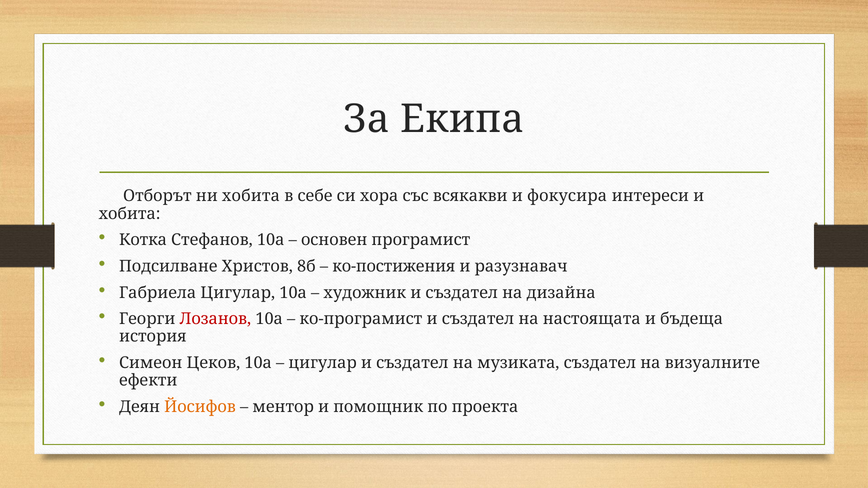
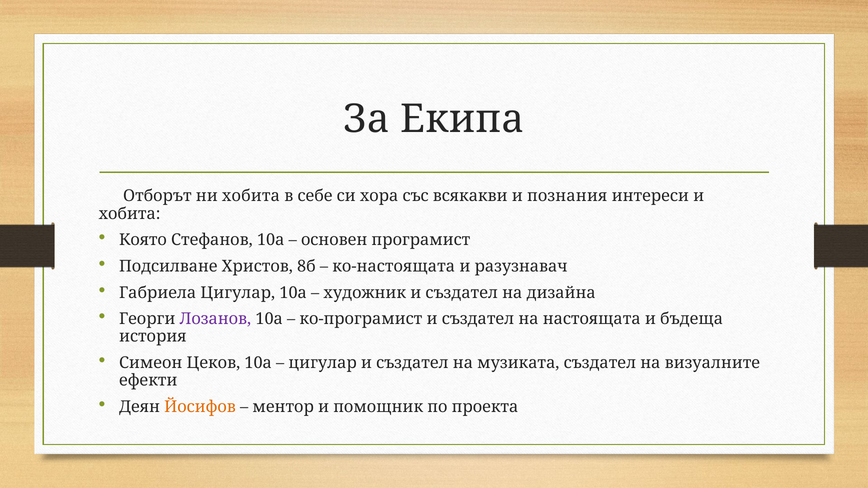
фокусира: фокусира -> познания (567, 196)
Котка: Котка -> Която (143, 240)
ко-постижения: ко-постижения -> ко-настоящата (394, 266)
Лозанов colour: red -> purple (215, 319)
